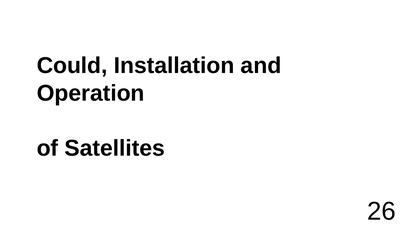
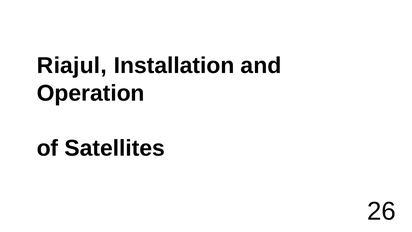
Could: Could -> Riajul (72, 66)
